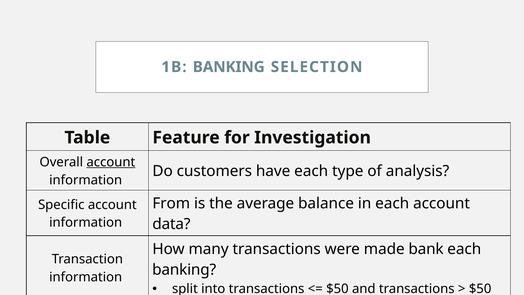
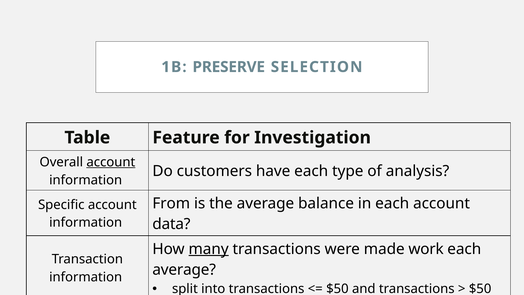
1B BANKING: BANKING -> PRESERVE (229, 67)
many underline: none -> present (209, 249)
bank: bank -> work (426, 249)
banking: banking -> average (184, 270)
